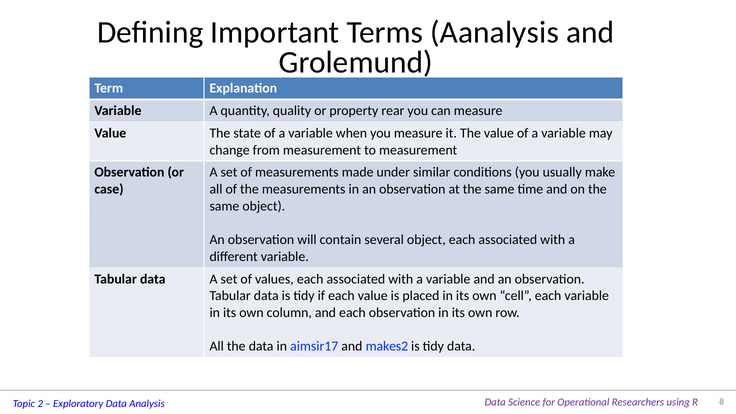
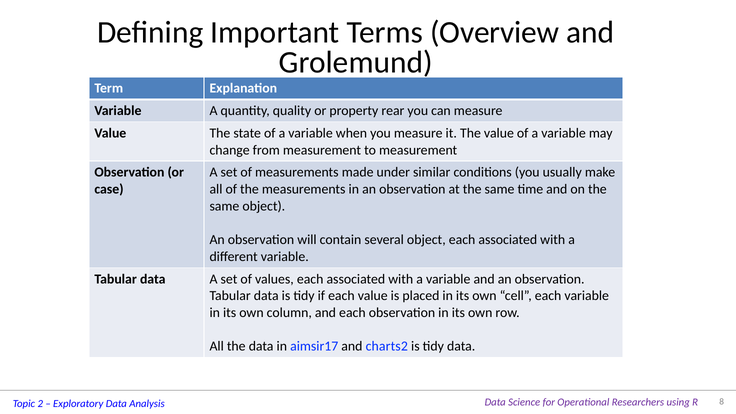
Aanalysis: Aanalysis -> Overview (495, 32)
makes2: makes2 -> charts2 (387, 346)
